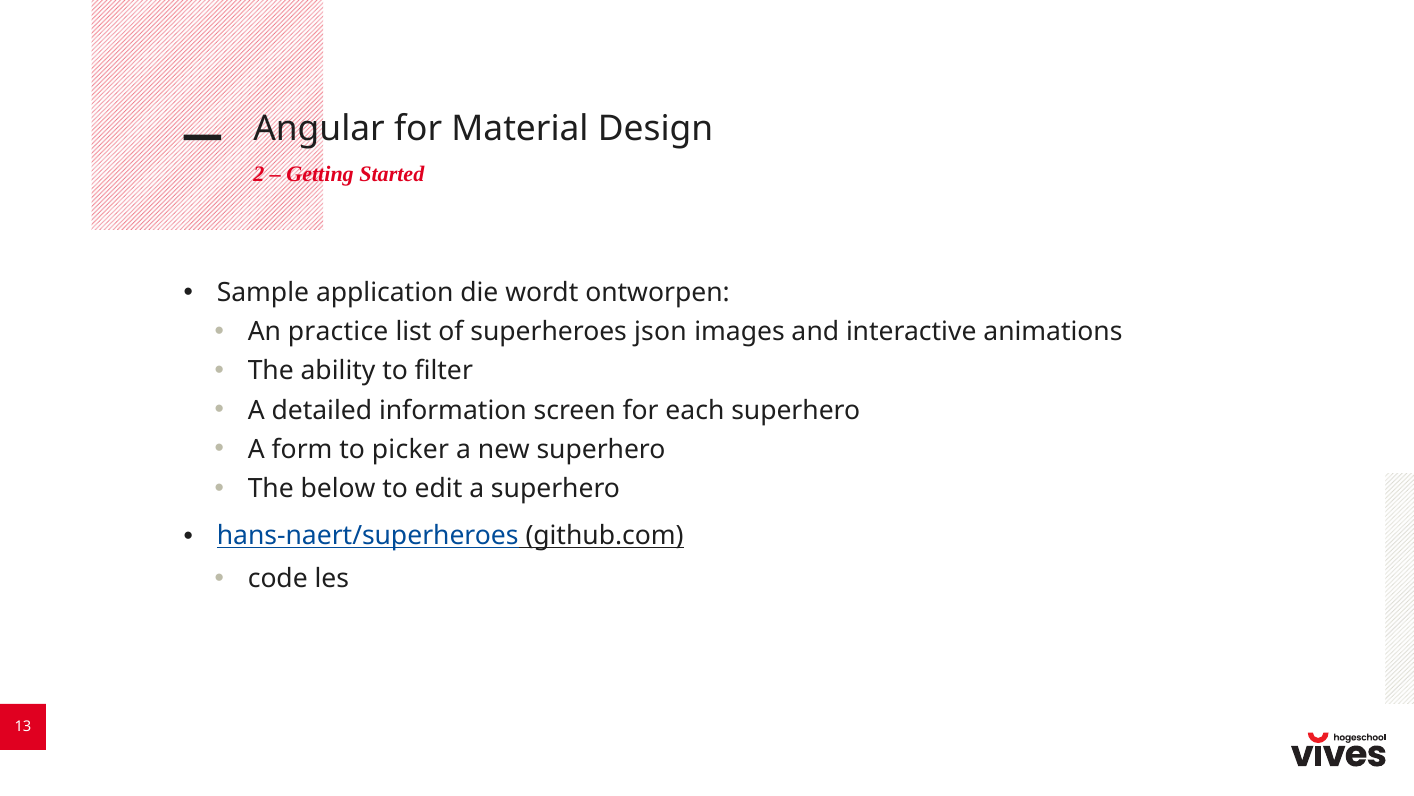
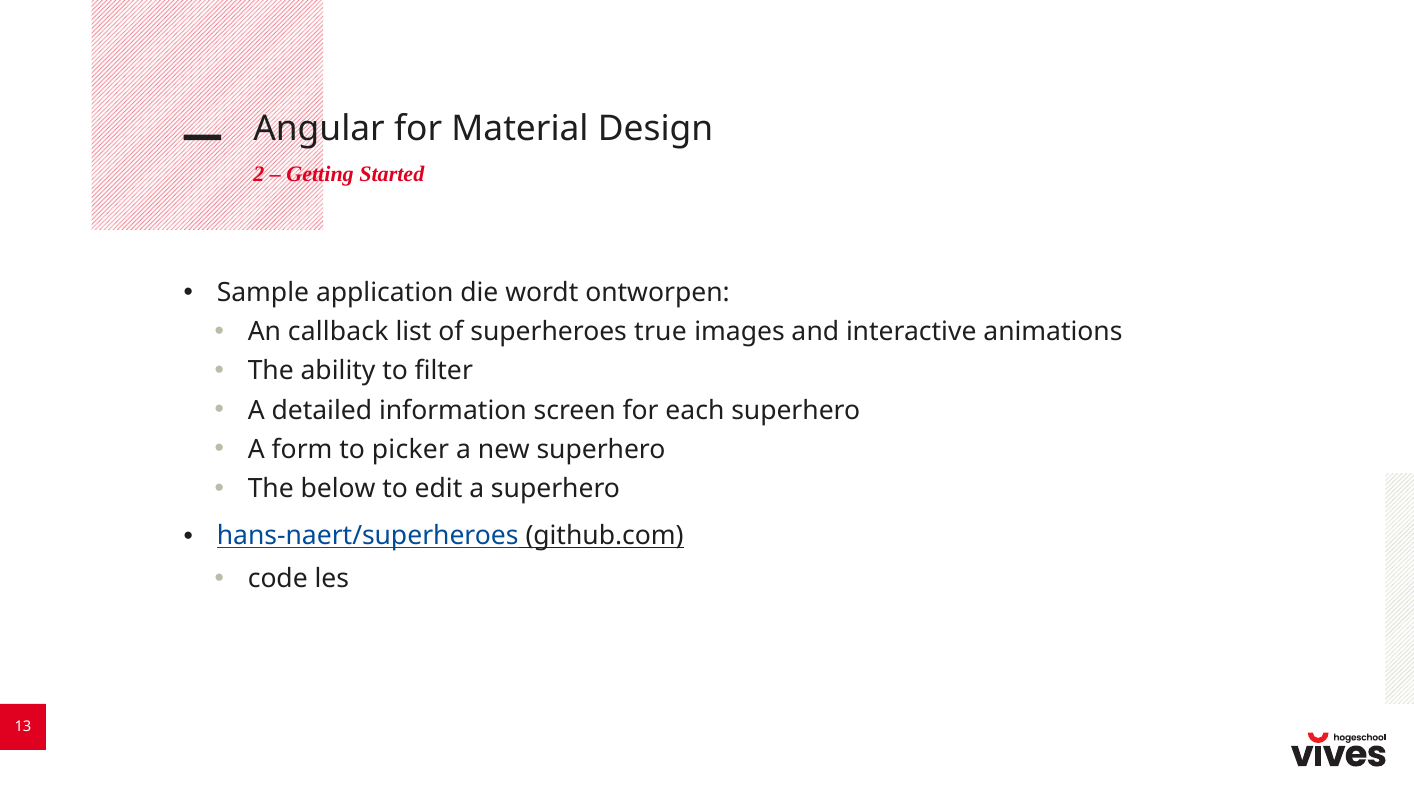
practice: practice -> callback (338, 332)
json: json -> true (661, 332)
